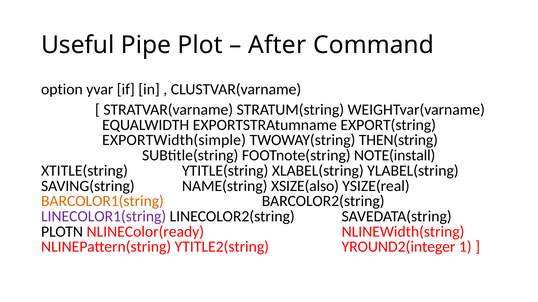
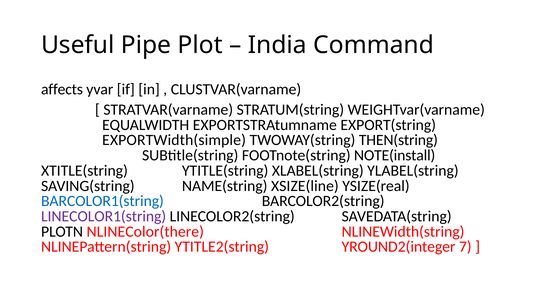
After: After -> India (277, 45)
option: option -> affects (62, 90)
XSIZE(also: XSIZE(also -> XSIZE(line (305, 186)
BARCOLOR1(string colour: orange -> blue (102, 202)
NLINEColor(ready: NLINEColor(ready -> NLINEColor(there (145, 232)
1: 1 -> 7 (465, 247)
